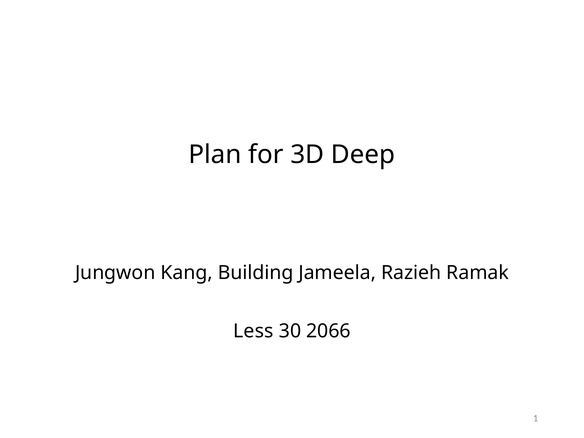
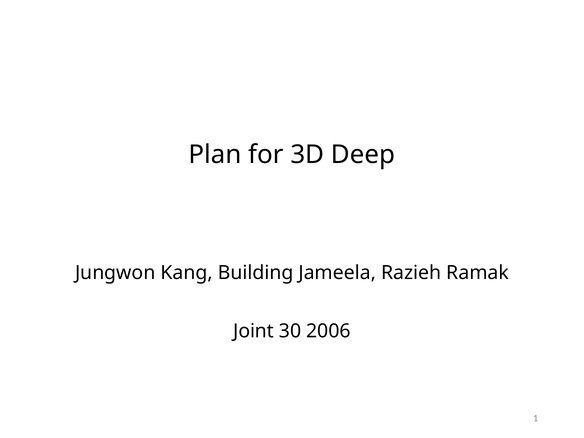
Less: Less -> Joint (254, 331)
2066: 2066 -> 2006 (328, 331)
